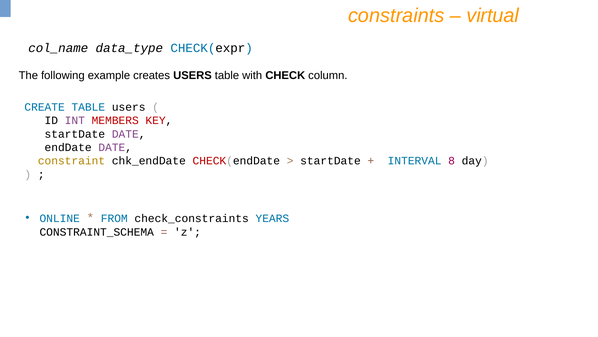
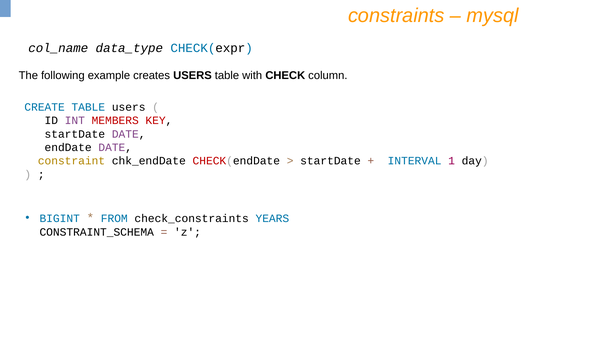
virtual: virtual -> mysql (493, 16)
8: 8 -> 1 (452, 161)
ONLINE: ONLINE -> BIGINT (60, 218)
